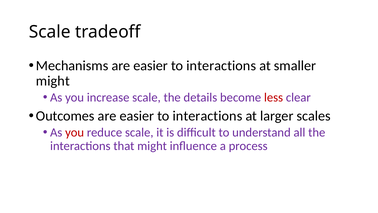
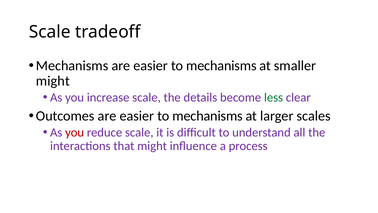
interactions: interactions -> mechanisms (221, 66)
less colour: red -> green (274, 97)
interactions: interactions -> mechanisms (208, 116)
